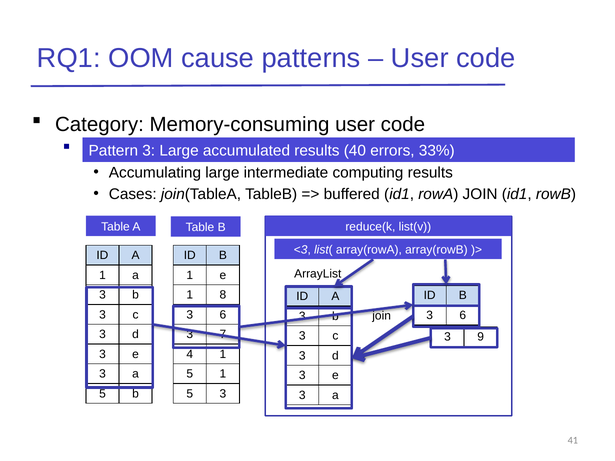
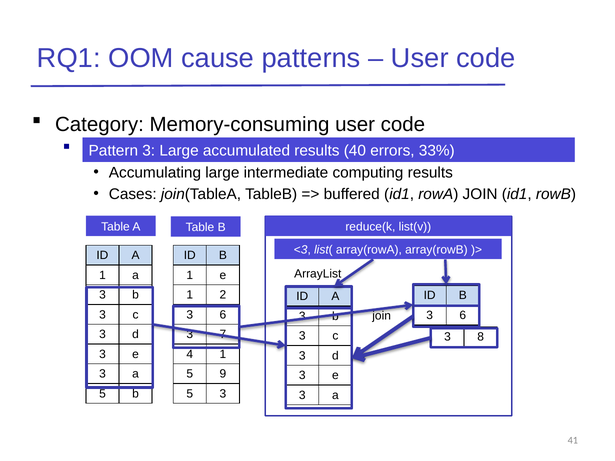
8: 8 -> 2 (223, 295)
9: 9 -> 8 (481, 337)
5 1: 1 -> 9 (223, 374)
